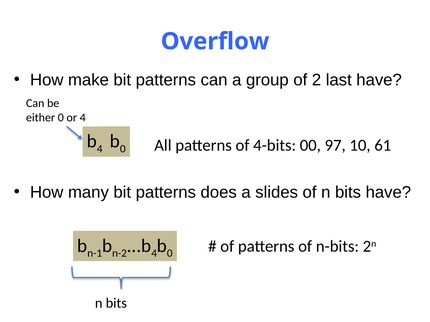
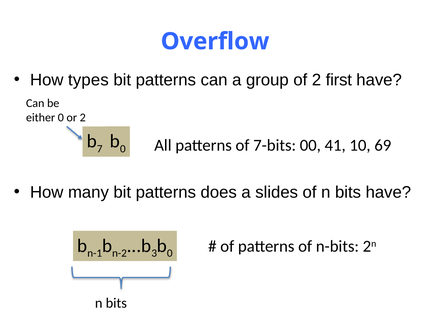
make: make -> types (88, 80)
last: last -> first (339, 80)
or 4: 4 -> 2 (83, 118)
4: 4 -> 7 (100, 149)
4-bits: 4-bits -> 7-bits (275, 146)
97: 97 -> 41 (335, 146)
61: 61 -> 69 (383, 146)
4: 4 -> 3 (154, 254)
